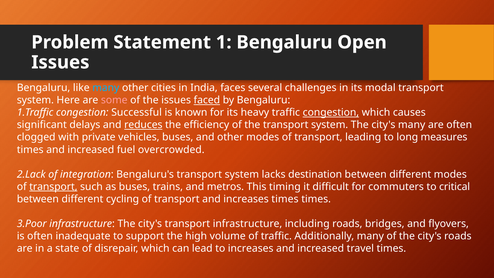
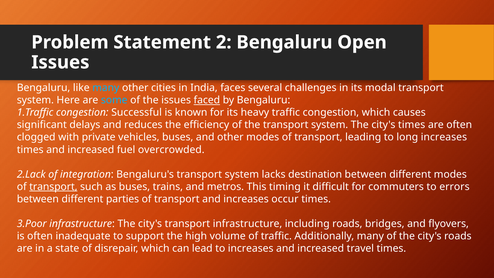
1: 1 -> 2 (224, 42)
some colour: pink -> light blue (114, 100)
congestion underline: present -> none (331, 112)
reduces underline: present -> none (143, 125)
city's many: many -> times (412, 125)
long measures: measures -> increases (444, 137)
critical: critical -> errors (454, 187)
cycling: cycling -> parties (123, 199)
increases times: times -> occur (285, 199)
